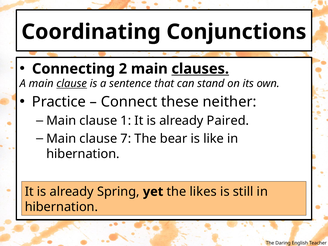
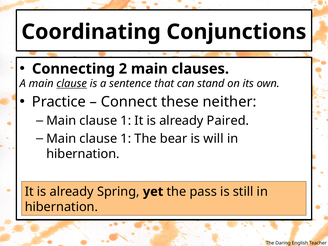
clauses underline: present -> none (200, 69)
7: 7 -> 1 (126, 139)
like: like -> will (214, 139)
likes: likes -> pass (203, 192)
